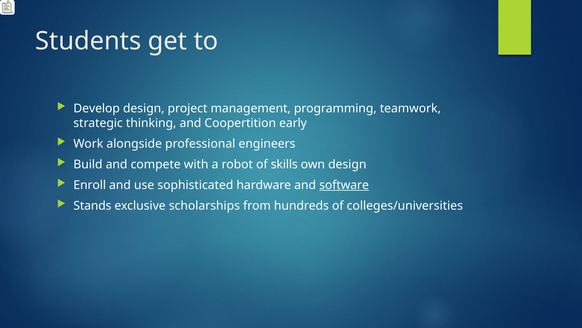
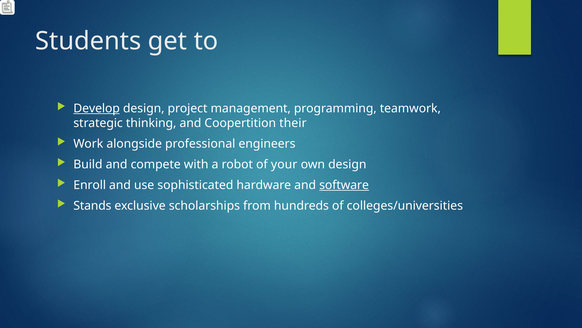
Develop underline: none -> present (97, 108)
early: early -> their (293, 123)
skills: skills -> your (284, 164)
